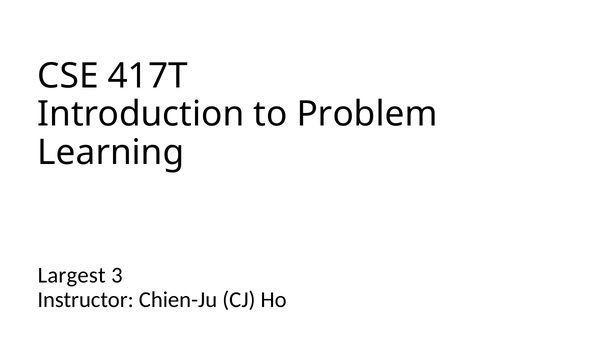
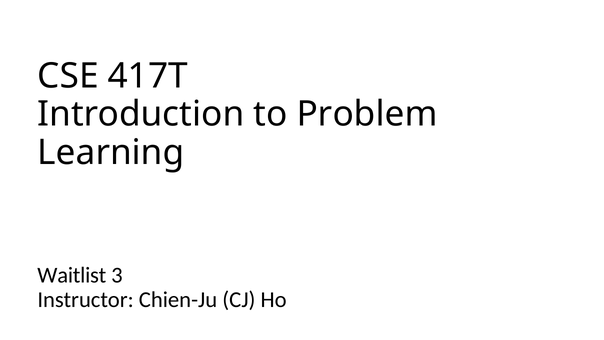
Largest: Largest -> Waitlist (72, 275)
